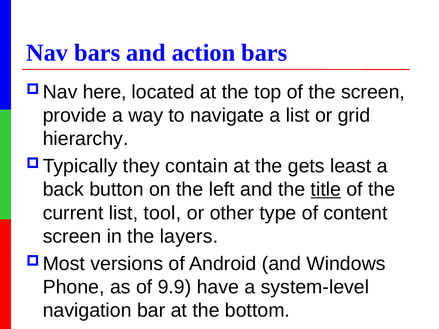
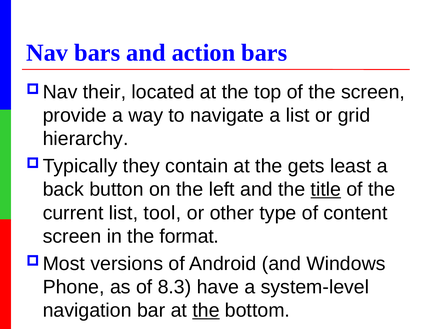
here: here -> their (105, 92)
layers: layers -> format (189, 236)
9.9: 9.9 -> 8.3 (175, 287)
the underline: none -> present (206, 311)
